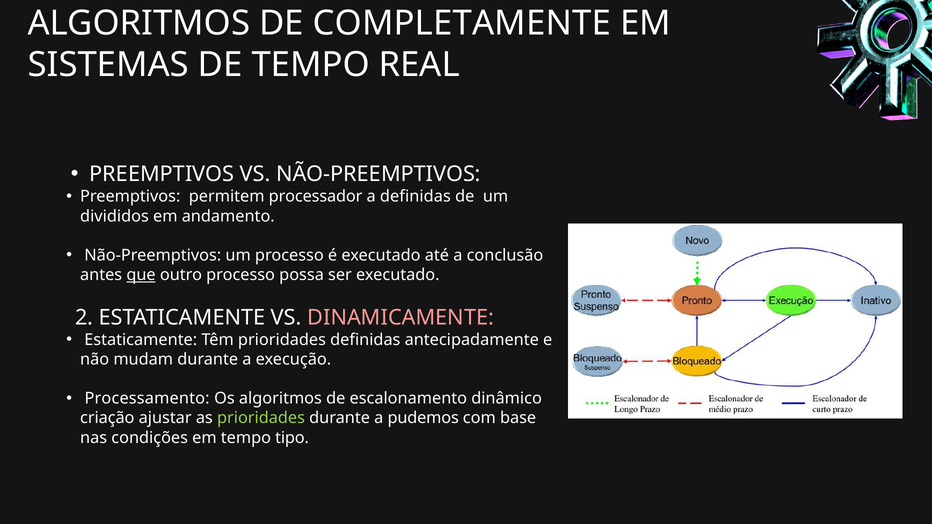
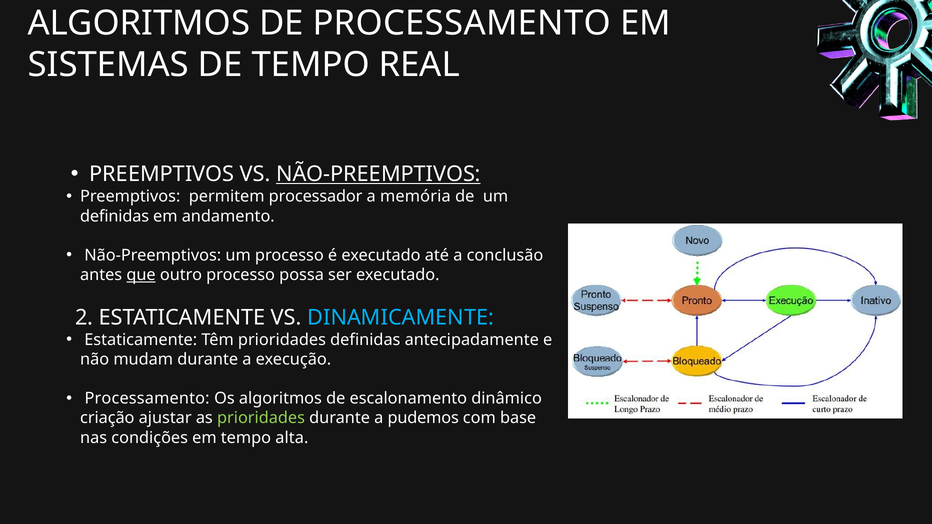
DE COMPLETAMENTE: COMPLETAMENTE -> PROCESSAMENTO (462, 23)
NÃO-PREEMPTIVOS underline: none -> present (378, 174)
a definidas: definidas -> memória (415, 197)
divididos: divididos -> definidas (115, 216)
DINAMICAMENTE colour: pink -> light blue (401, 318)
tipo: tipo -> alta (292, 438)
